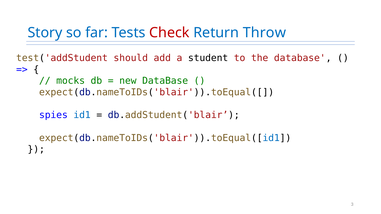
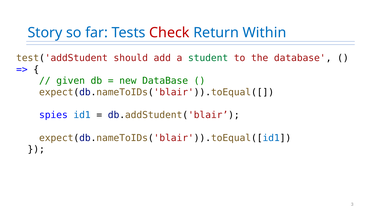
Throw: Throw -> Within (265, 33)
student colour: black -> green (208, 58)
mocks: mocks -> given (71, 81)
